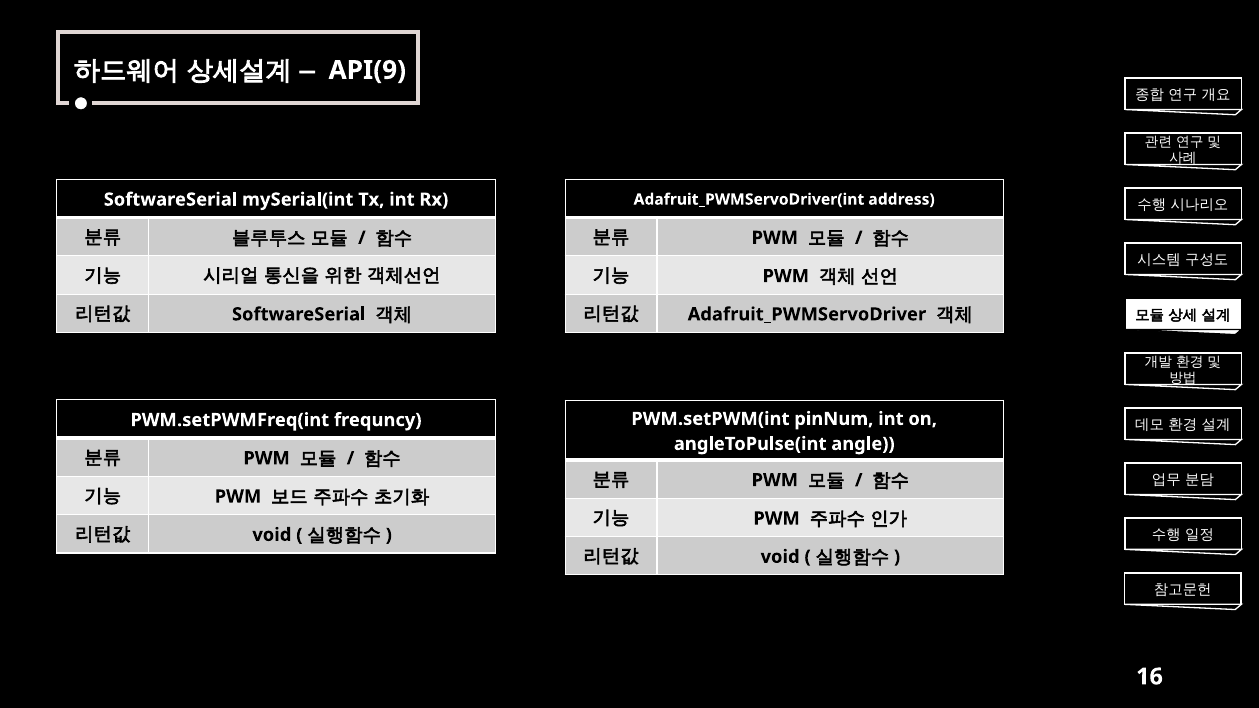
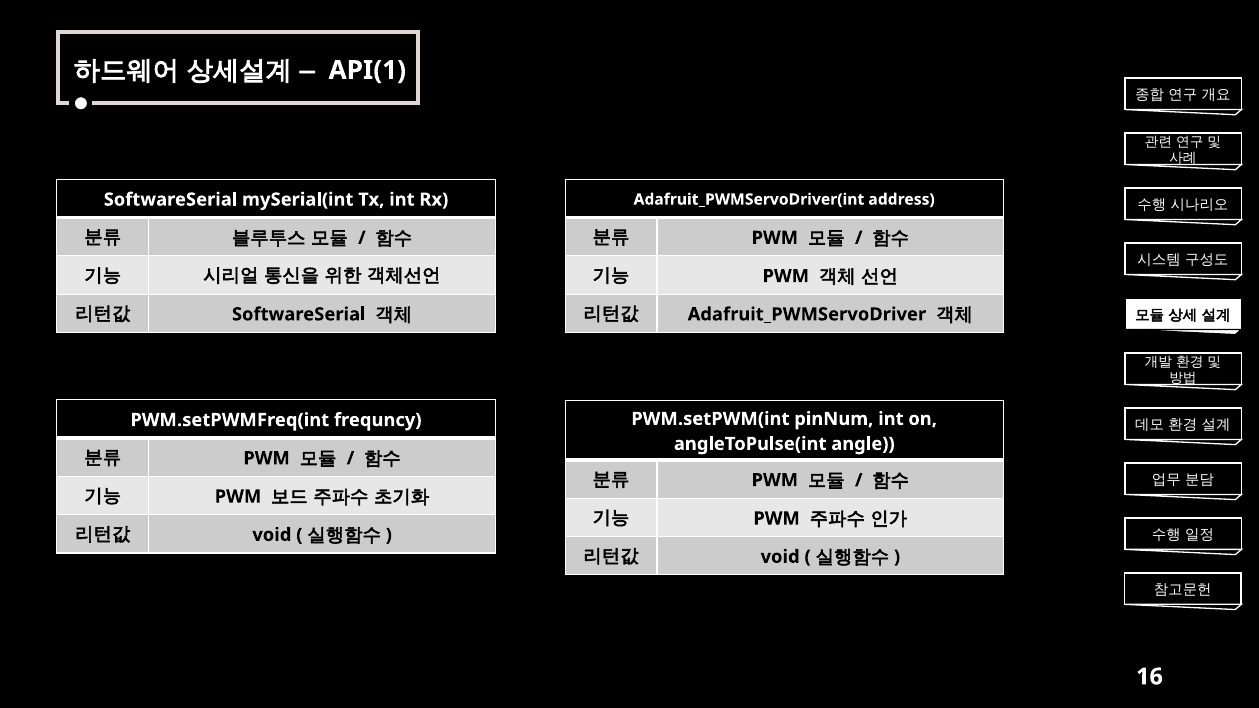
API(9: API(9 -> API(1 (367, 70)
